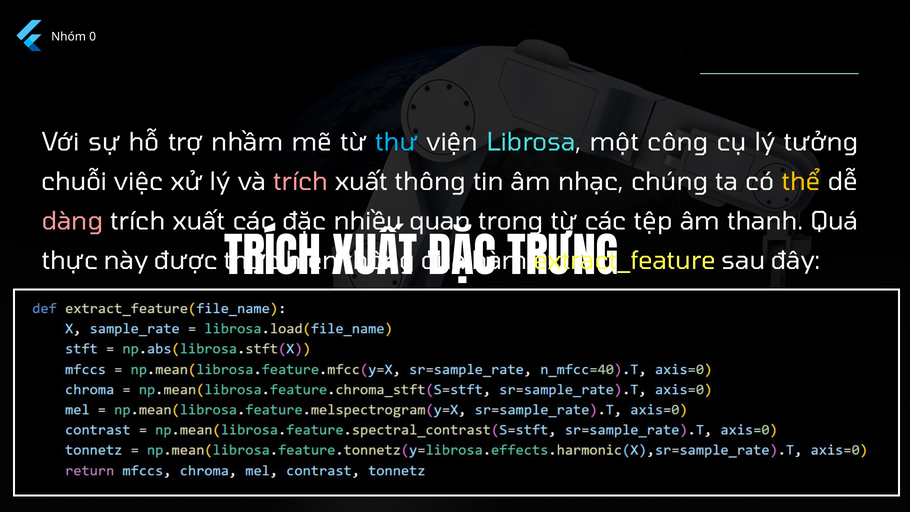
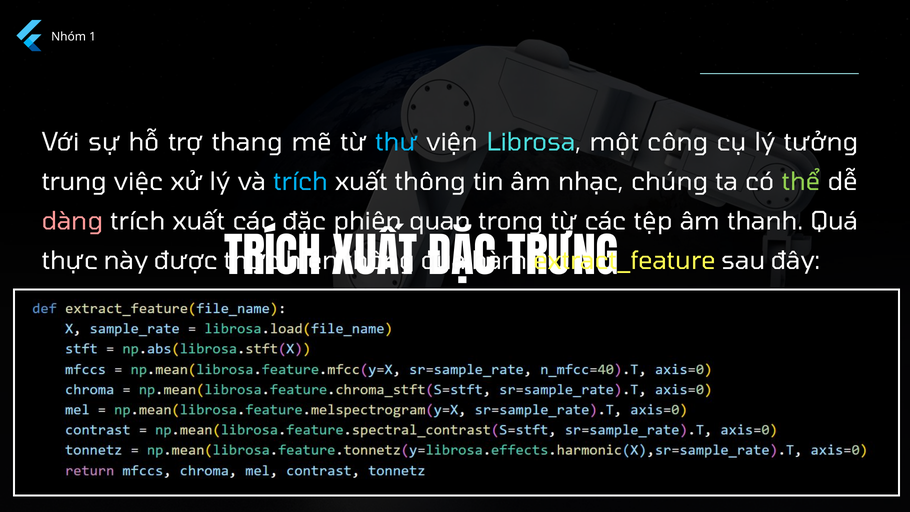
0: 0 -> 1 (93, 37)
nhầm: nhầm -> thang (247, 143)
chuỗi: chuỗi -> trung (74, 182)
trích colour: pink -> light blue (301, 182)
thể colour: yellow -> light green (801, 182)
nhiều: nhiều -> phiên (368, 221)
